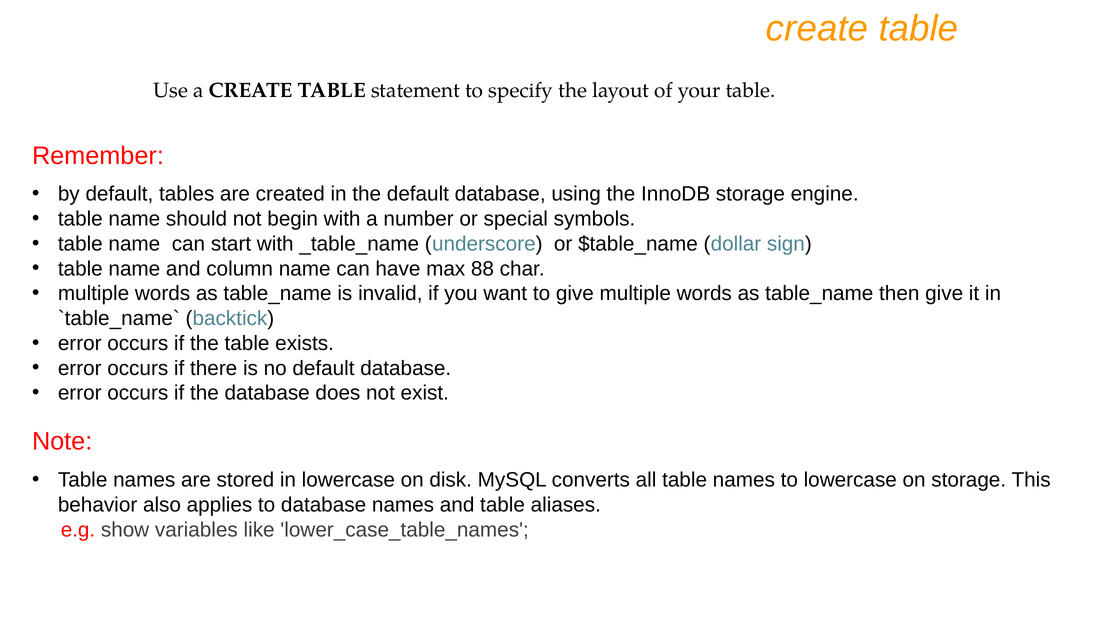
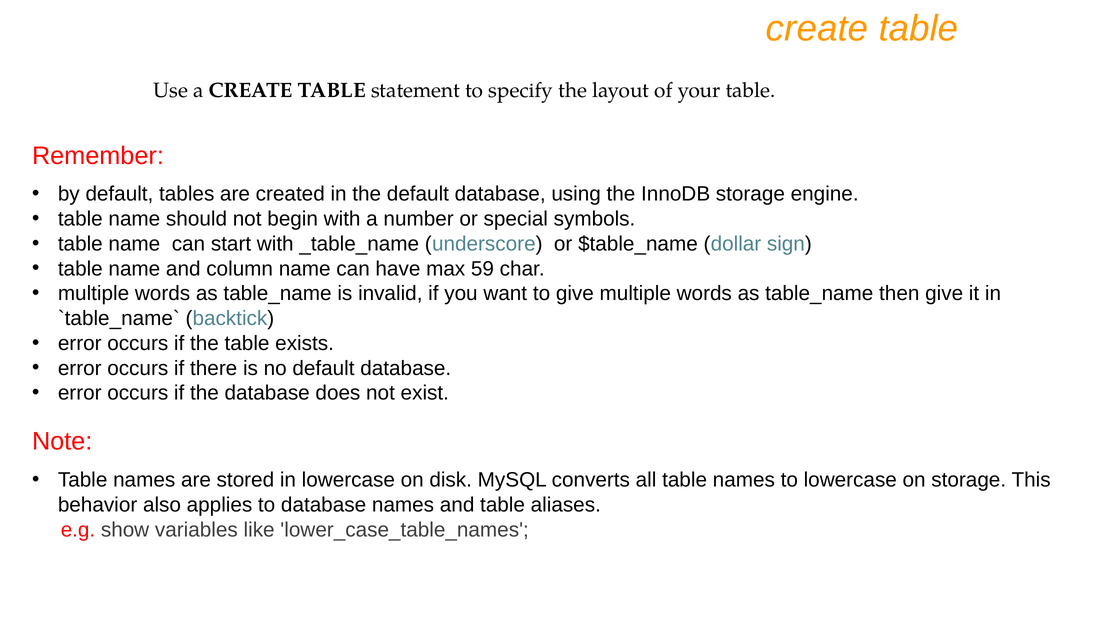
88: 88 -> 59 (482, 269)
